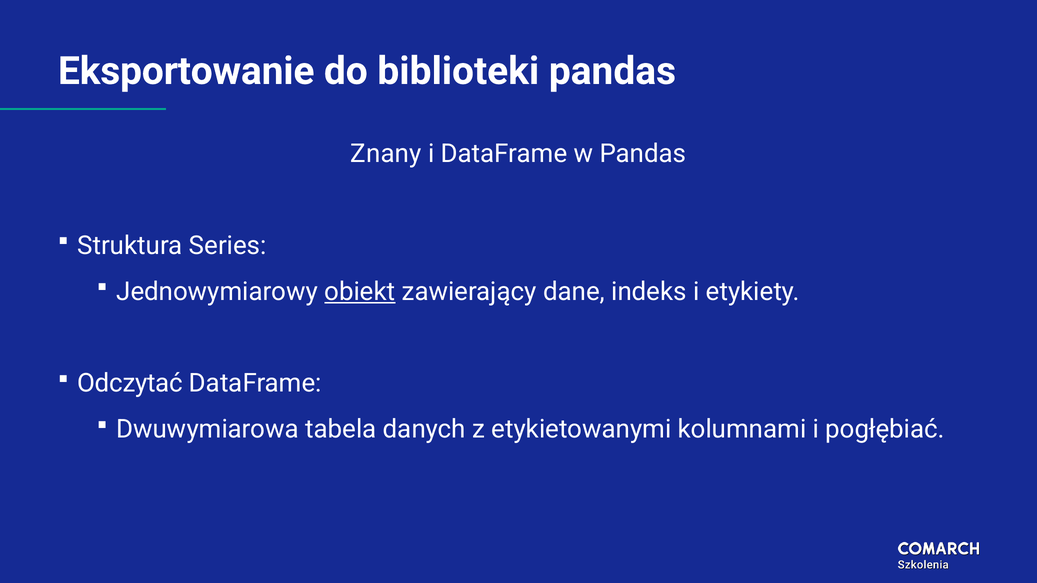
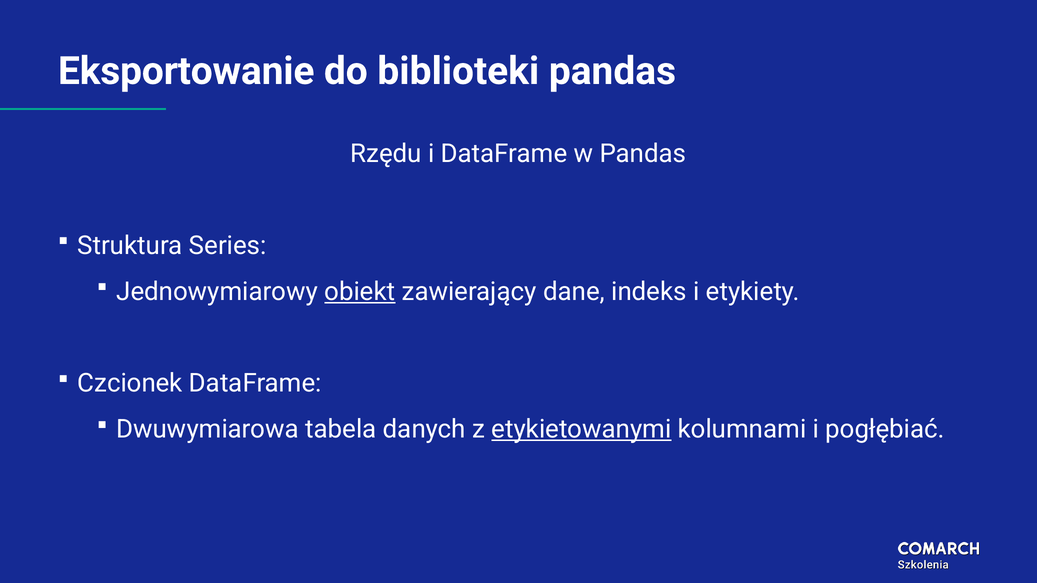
Znany: Znany -> Rzędu (386, 154)
Odczytać: Odczytać -> Czcionek (130, 384)
etykietowanymi underline: none -> present (581, 430)
